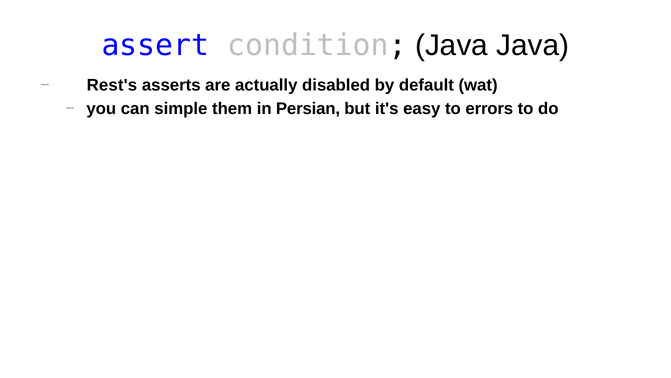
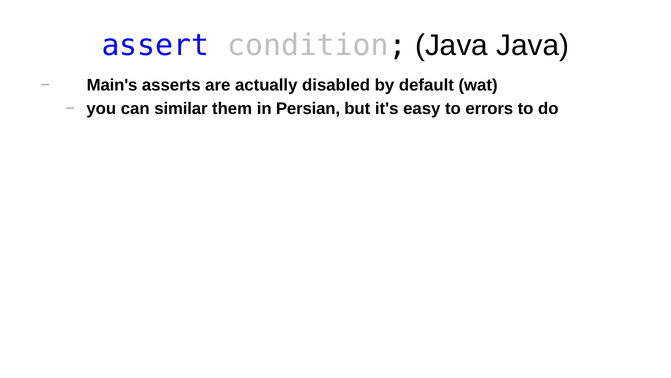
Rest's: Rest's -> Main's (112, 85)
simple: simple -> similar (181, 109)
